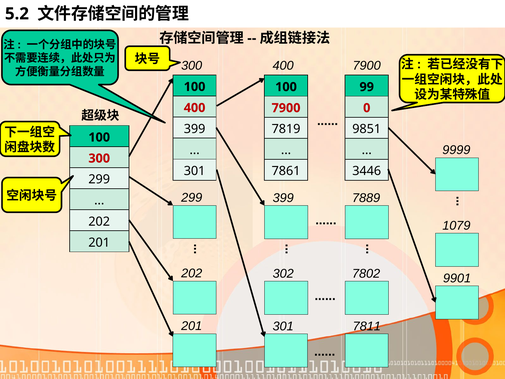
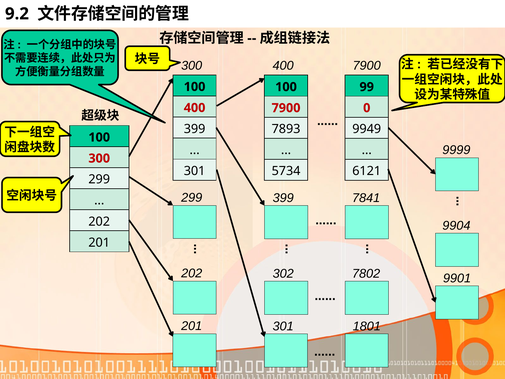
5.2: 5.2 -> 9.2 (17, 14)
7819: 7819 -> 7893 (286, 129)
9851: 9851 -> 9949 (367, 129)
7861: 7861 -> 5734 (286, 171)
3446: 3446 -> 6121 (367, 171)
7889: 7889 -> 7841 (366, 198)
1079: 1079 -> 9904 (456, 225)
7811: 7811 -> 1801 (367, 326)
